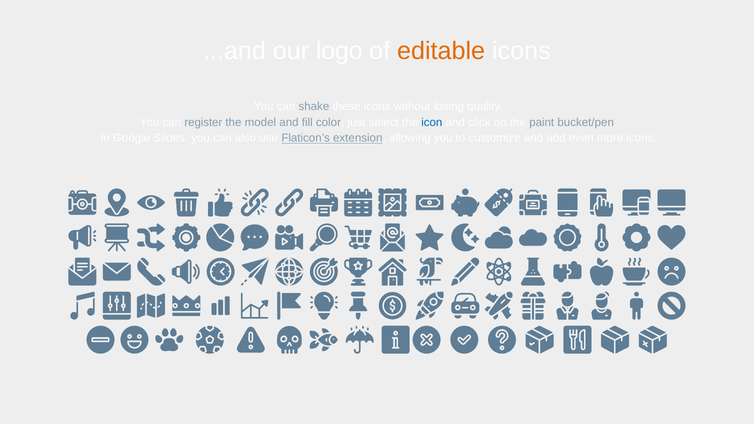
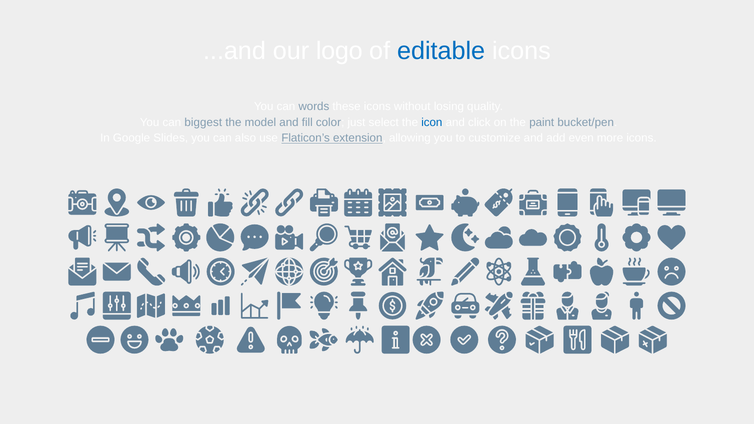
editable colour: orange -> blue (441, 51)
shake: shake -> words (314, 106)
register: register -> biggest (203, 122)
